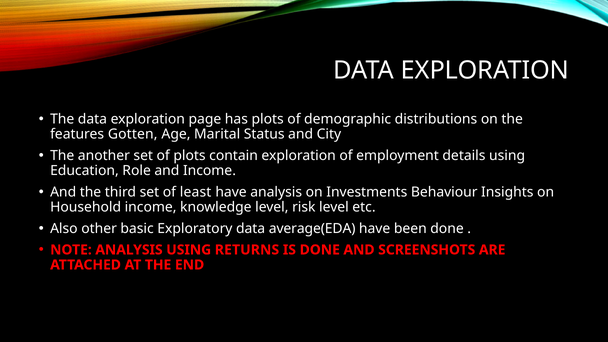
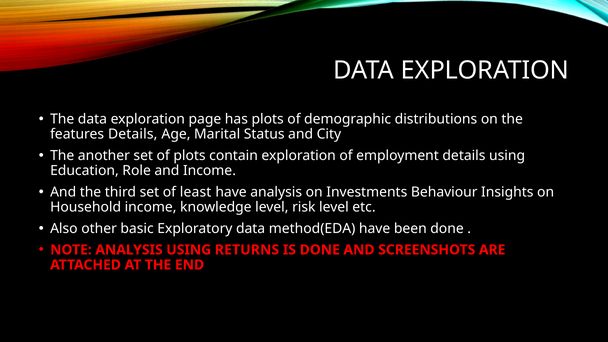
features Gotten: Gotten -> Details (133, 134)
average(EDA: average(EDA -> method(EDA (312, 228)
